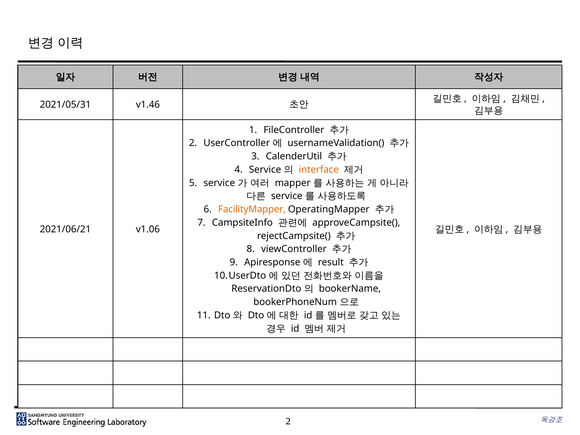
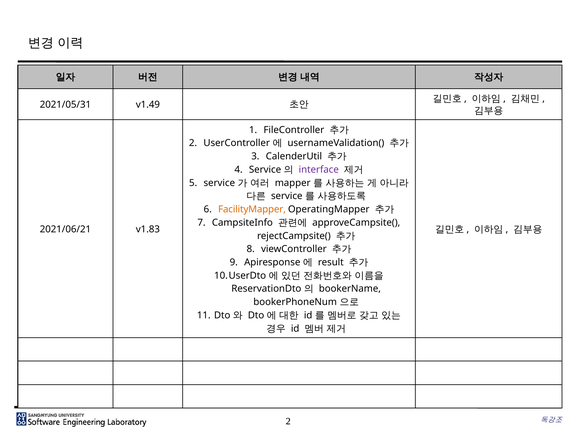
v1.46: v1.46 -> v1.49 (148, 105)
interface colour: orange -> purple (319, 170)
v1.06: v1.06 -> v1.83 (148, 229)
